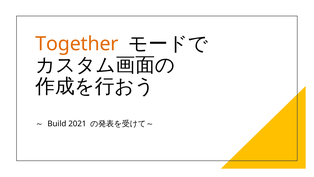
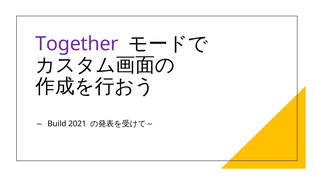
Together colour: orange -> purple (77, 44)
